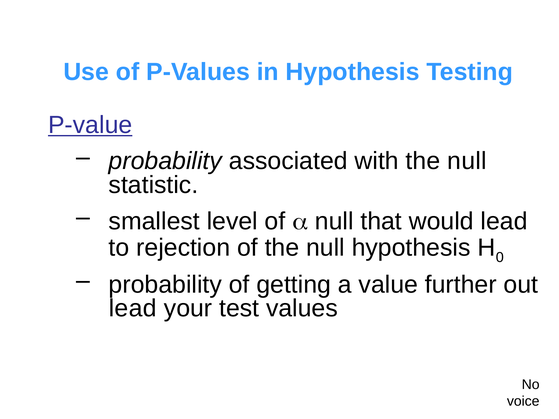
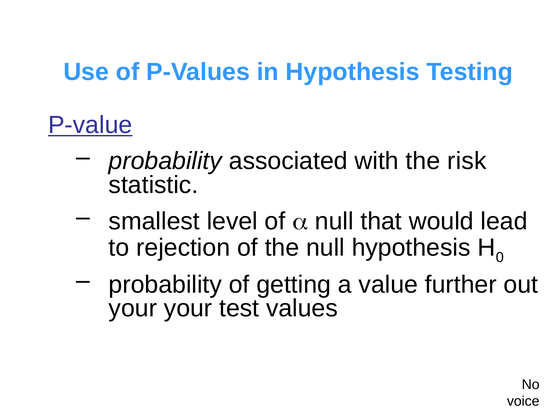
with the null: null -> risk (467, 161)
lead: lead -> your (133, 309)
